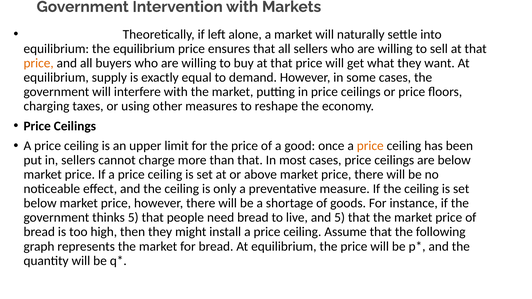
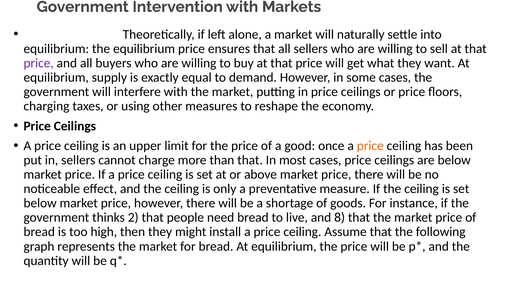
price colour: orange -> purple (39, 63)
thinks 5: 5 -> 2 (133, 218)
and 5: 5 -> 8 (340, 218)
